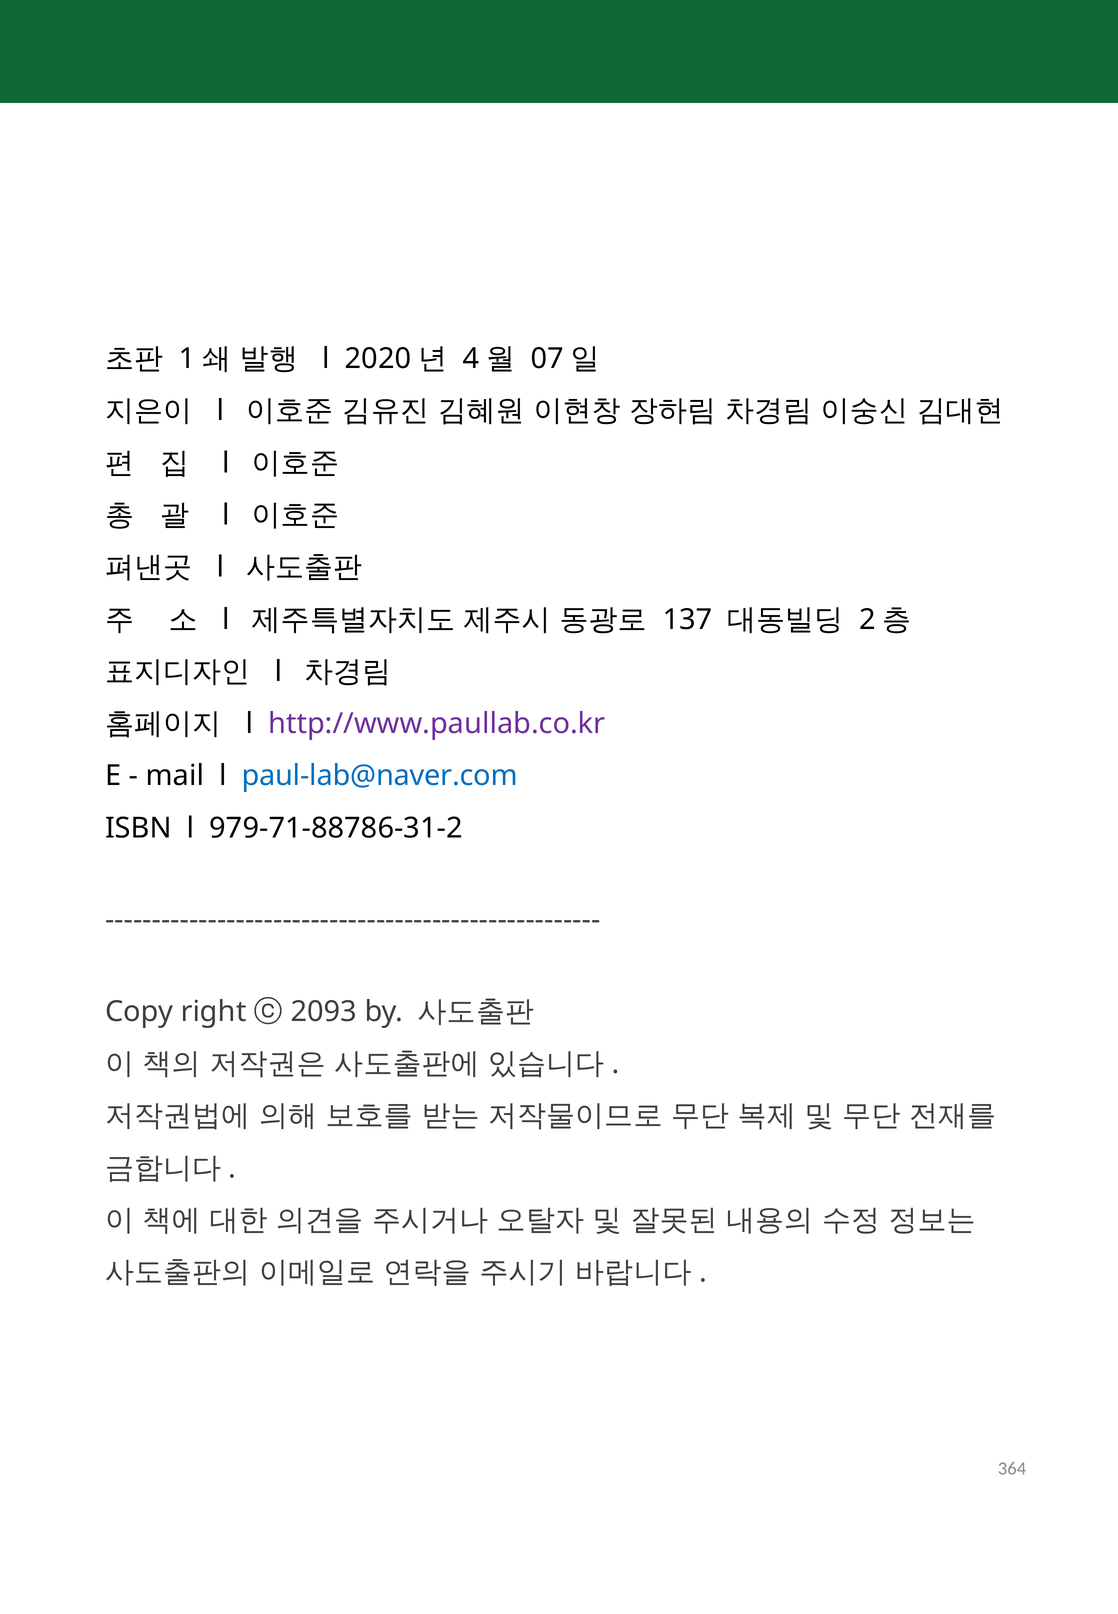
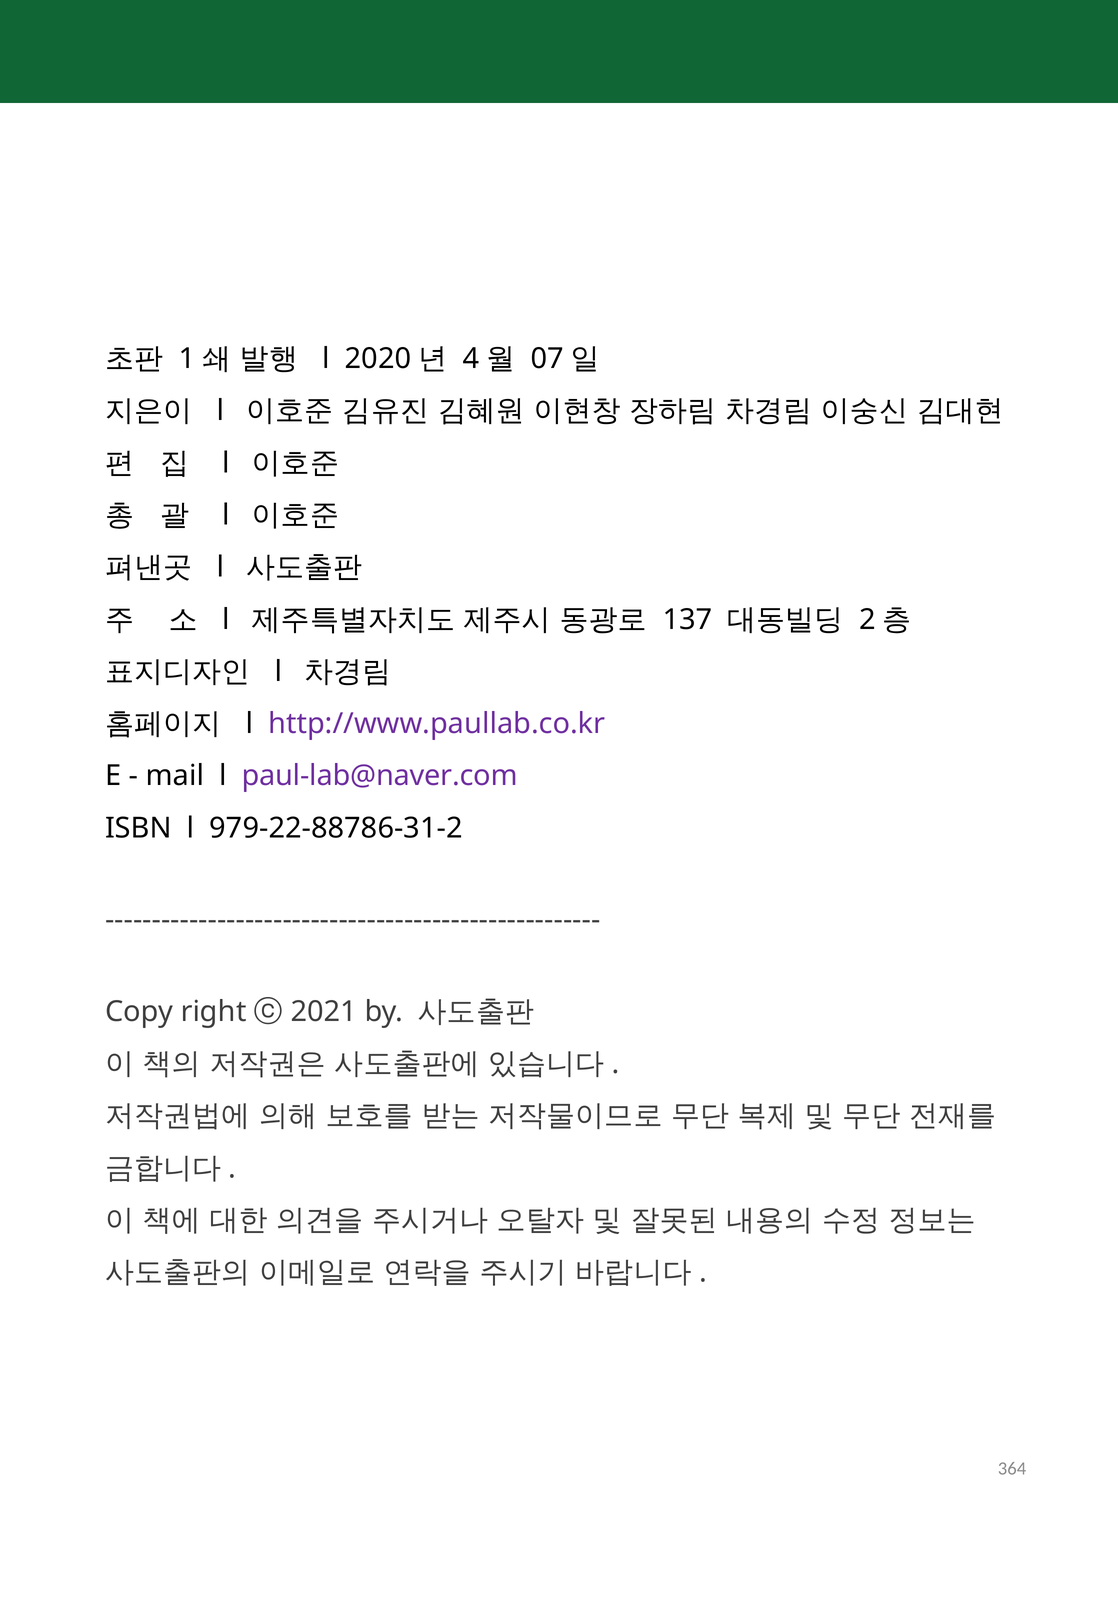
paul-lab@naver.com colour: blue -> purple (380, 776)
979-71-88786-31-2: 979-71-88786-31-2 -> 979-22-88786-31-2 (336, 828)
2093: 2093 -> 2021 (324, 1012)
